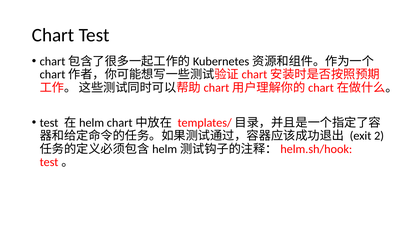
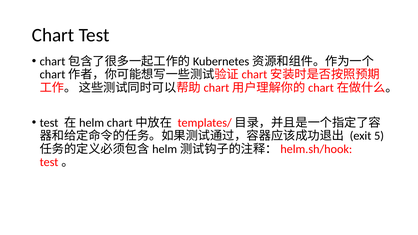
2: 2 -> 5 (379, 136)
